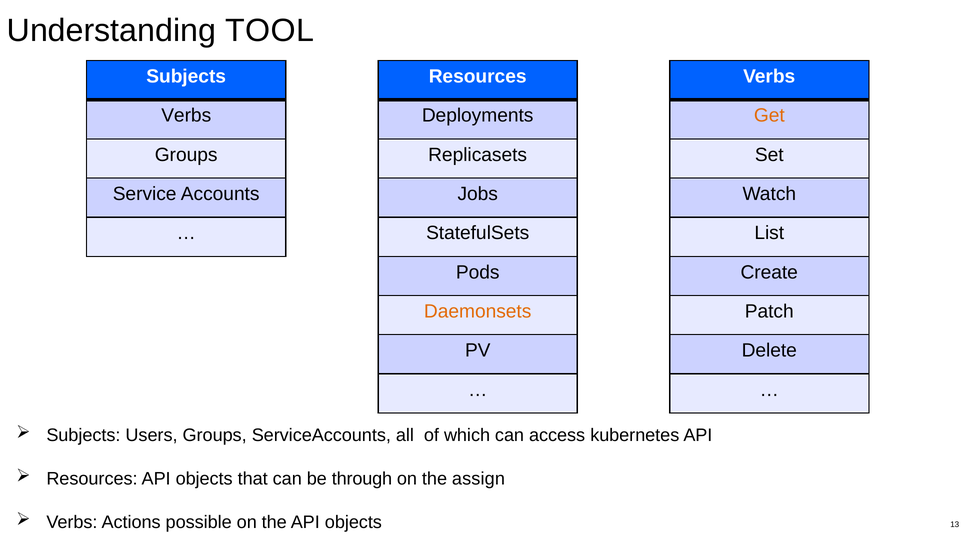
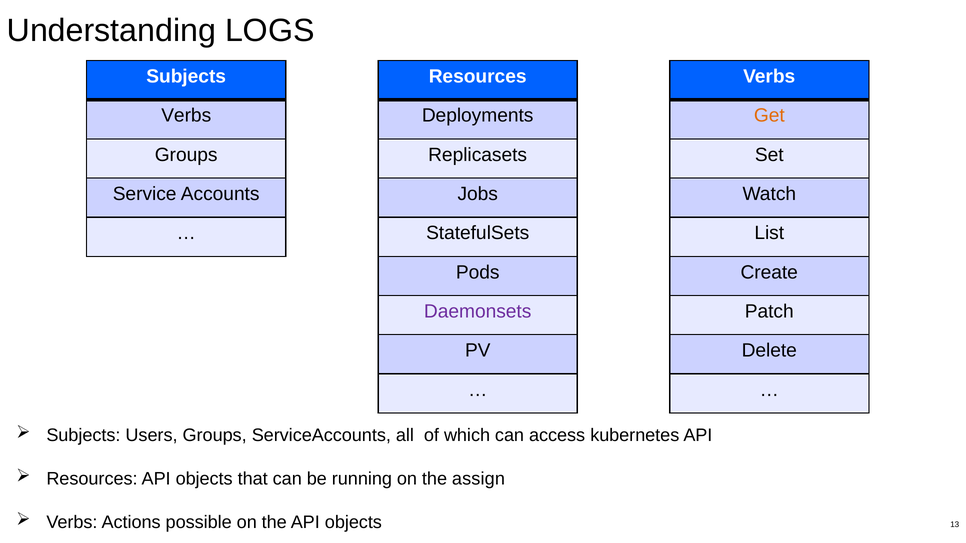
TOOL: TOOL -> LOGS (270, 30)
Daemonsets colour: orange -> purple (478, 312)
through: through -> running (362, 479)
